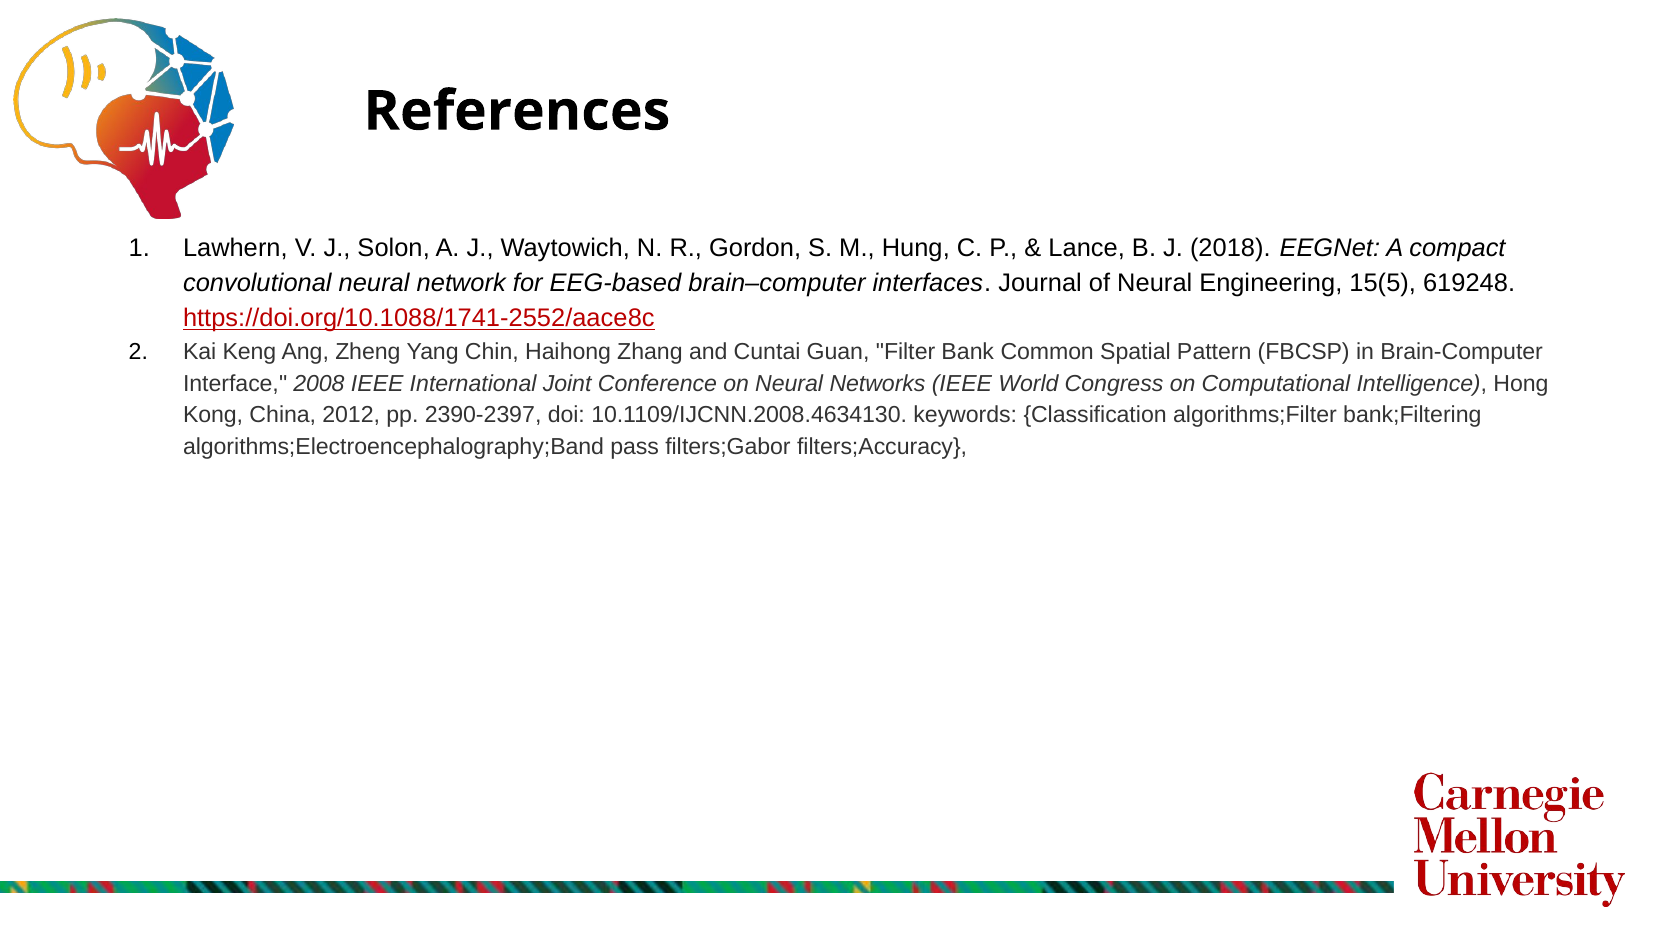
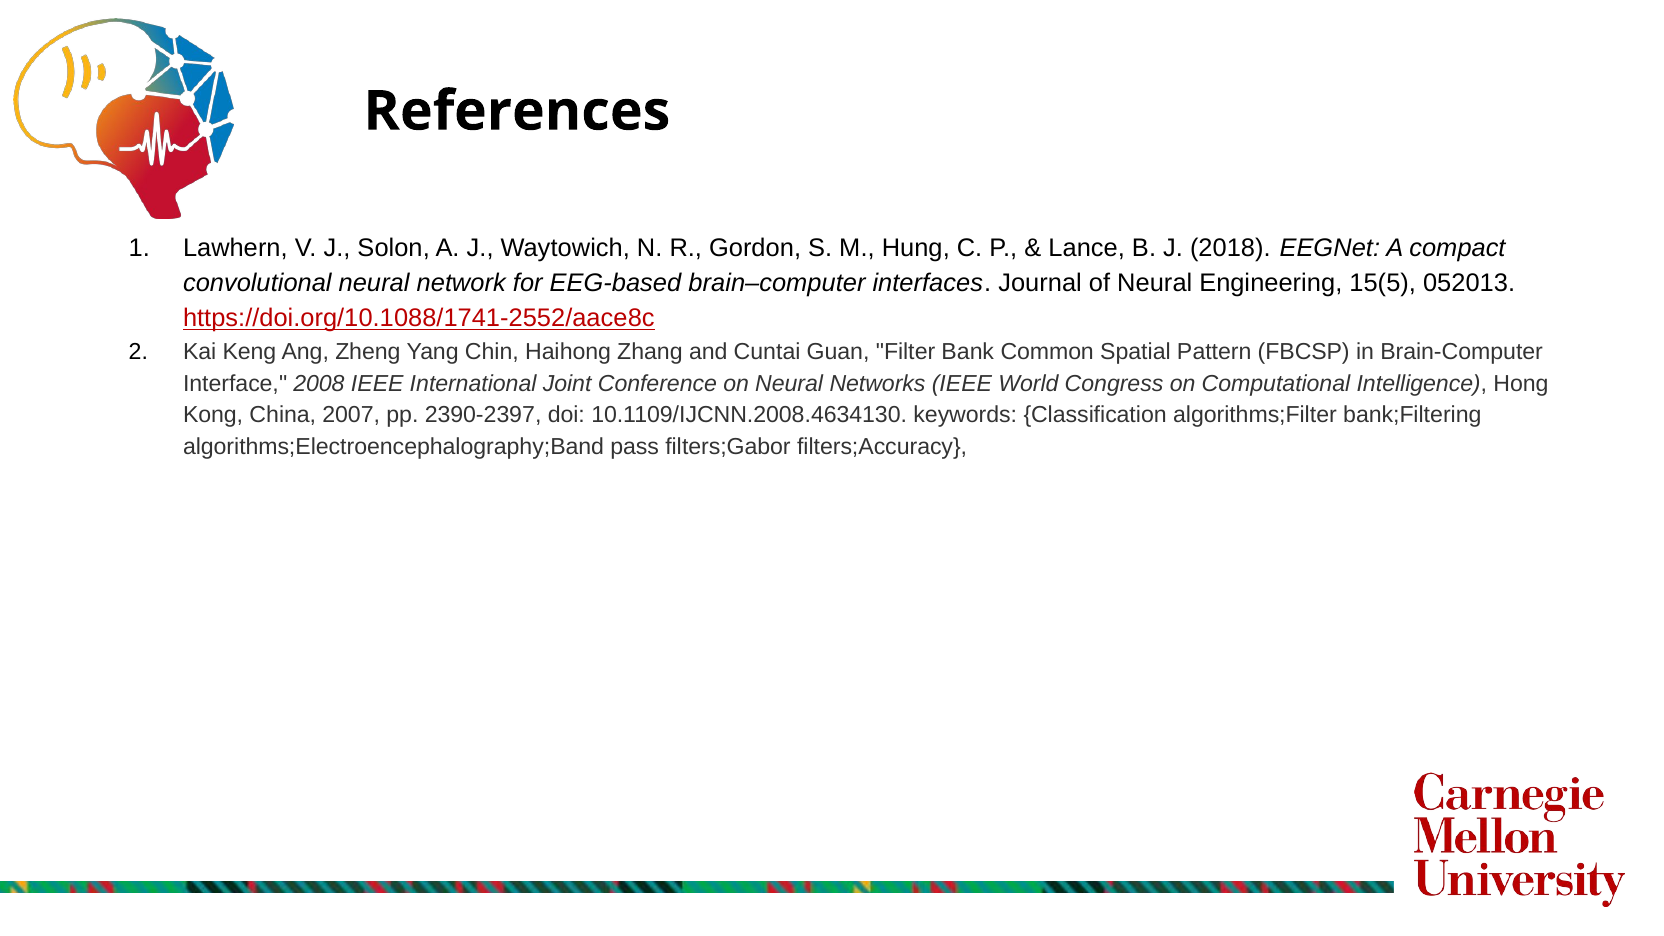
619248: 619248 -> 052013 (1469, 283)
2012: 2012 -> 2007 (351, 415)
